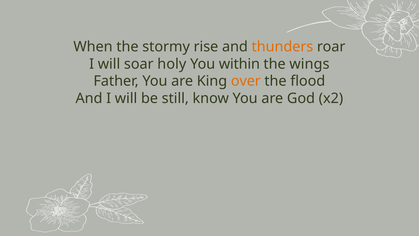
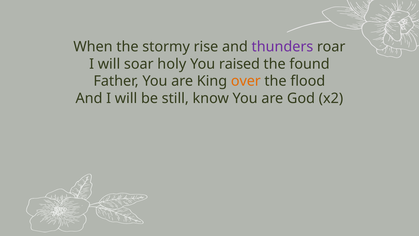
thunders colour: orange -> purple (282, 47)
within: within -> raised (239, 64)
wings: wings -> found (310, 64)
